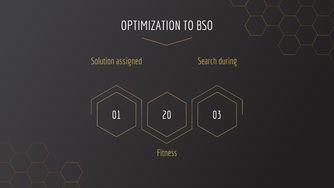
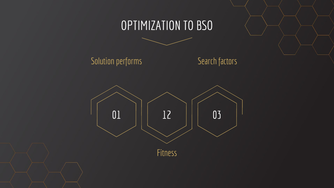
assigned: assigned -> performs (129, 61)
during: during -> factors (228, 61)
20: 20 -> 12 (167, 115)
